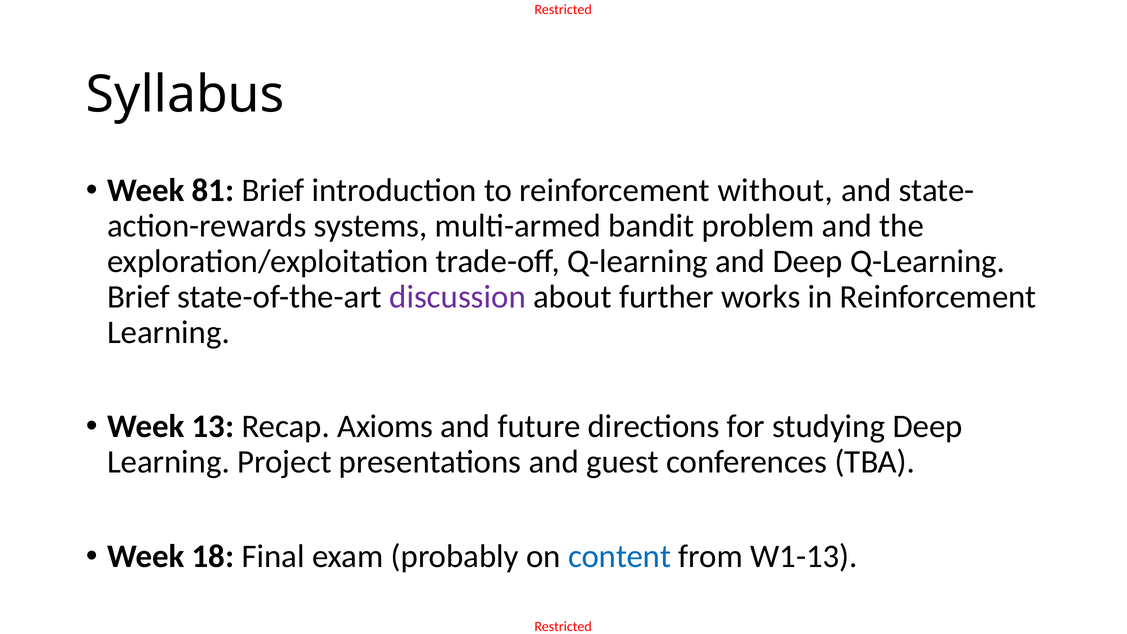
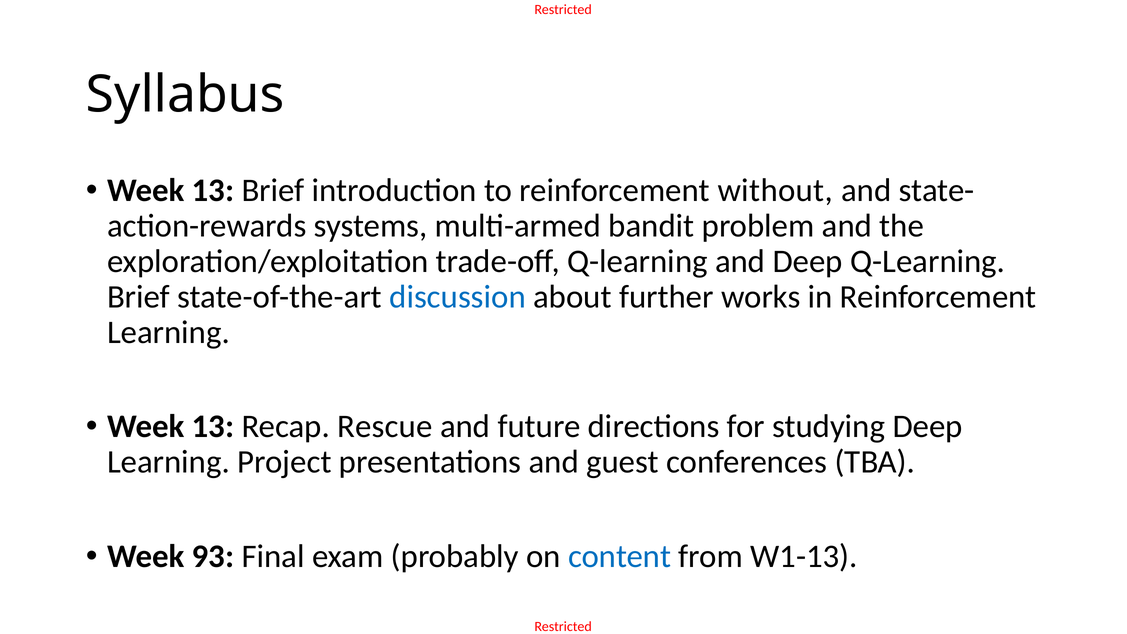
81: 81 -> 13 (213, 190)
discussion colour: purple -> blue (458, 297)
Axioms: Axioms -> Rescue (385, 427)
18: 18 -> 93 (213, 556)
